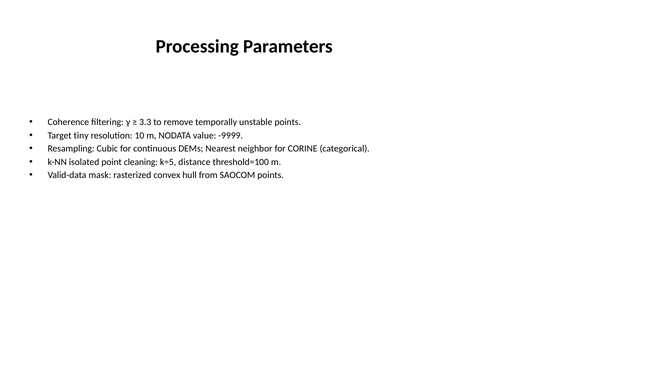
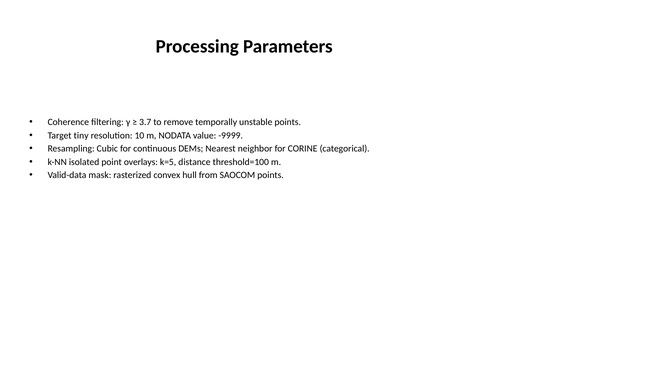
3.3: 3.3 -> 3.7 (145, 122)
cleaning: cleaning -> overlays (141, 162)
